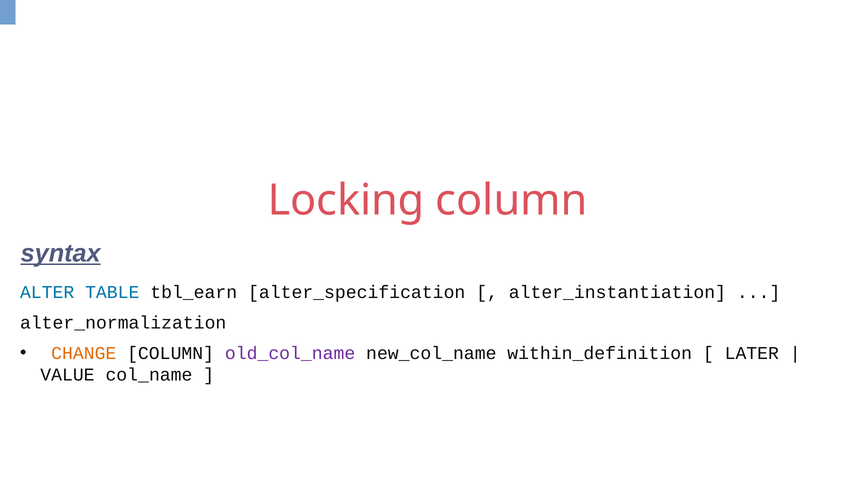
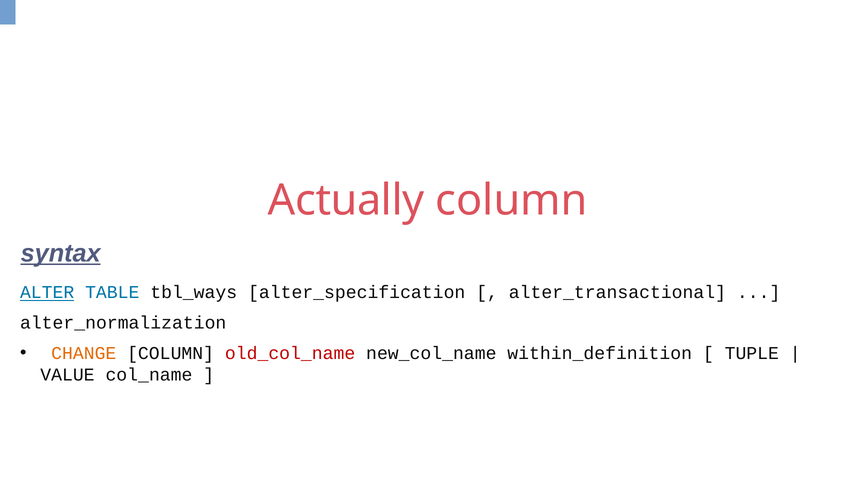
Locking: Locking -> Actually (346, 200)
ALTER underline: none -> present (47, 292)
tbl_earn: tbl_earn -> tbl_ways (194, 292)
alter_instantiation: alter_instantiation -> alter_transactional (617, 292)
old_col_name colour: purple -> red (290, 353)
LATER: LATER -> TUPLE (752, 353)
